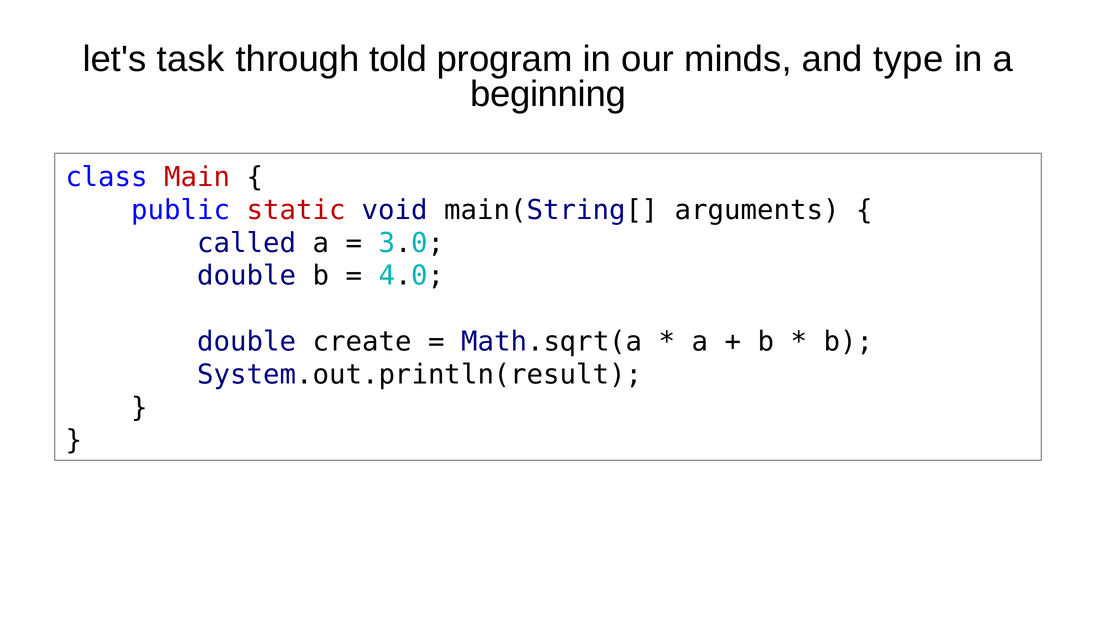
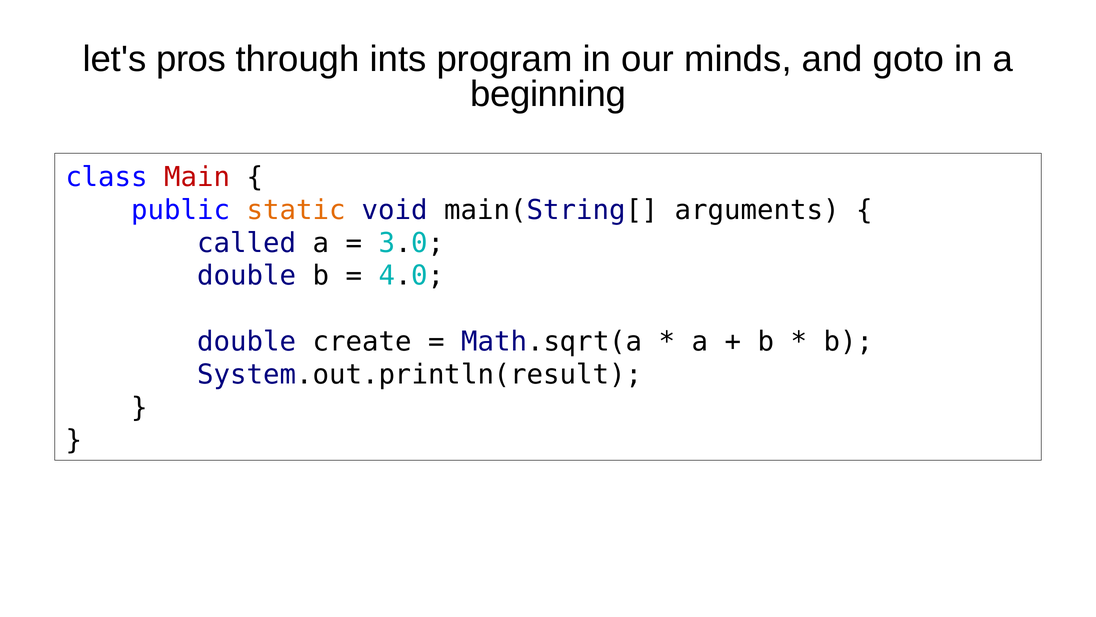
task: task -> pros (191, 59)
told: told -> ints (398, 59)
type: type -> goto (908, 59)
static colour: red -> orange (296, 210)
